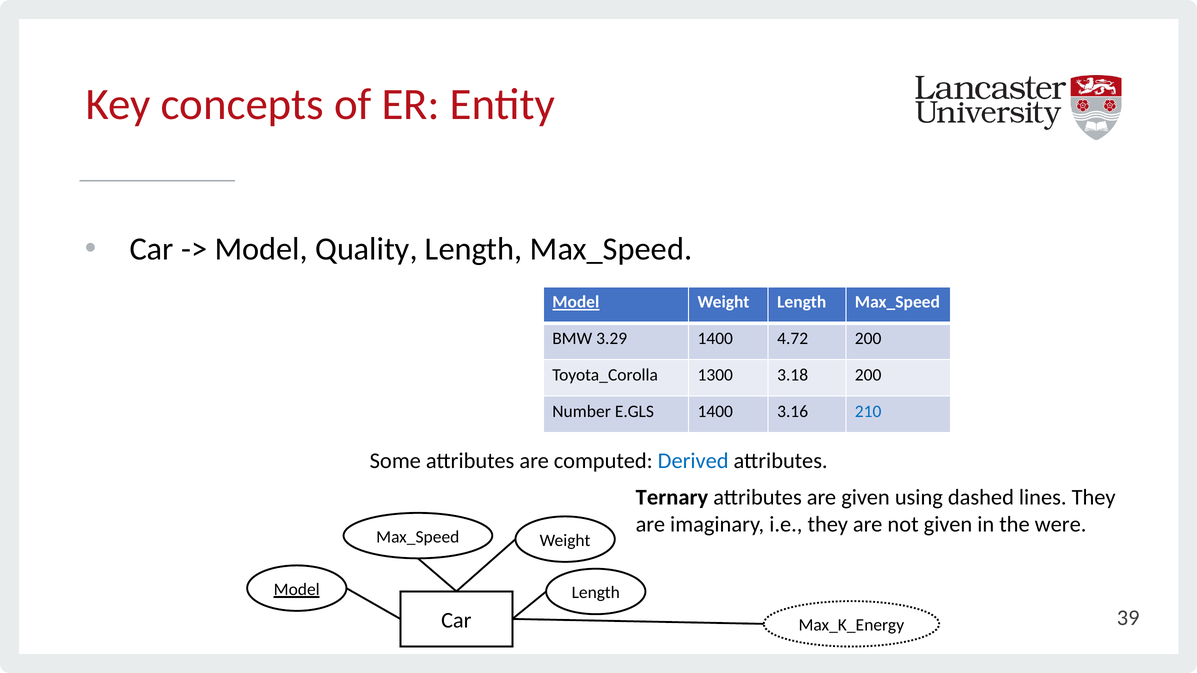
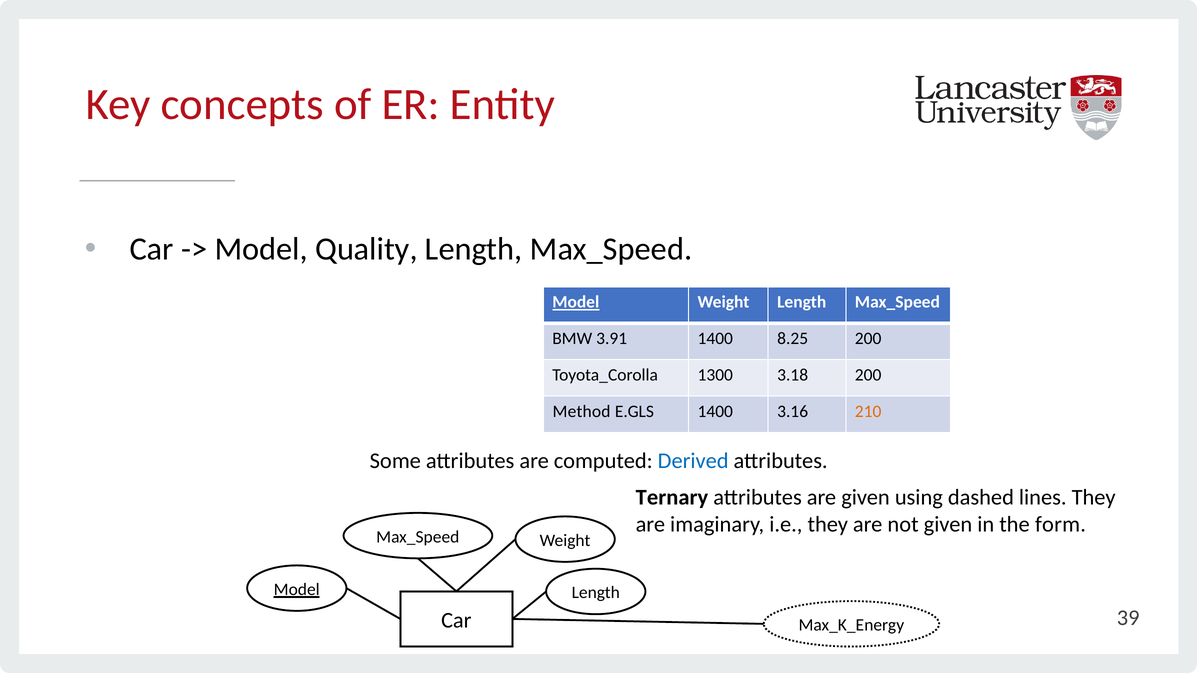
3.29: 3.29 -> 3.91 (612, 339)
4.72: 4.72 -> 8.25 (793, 339)
Number: Number -> Method (582, 412)
210 colour: blue -> orange (868, 412)
were: were -> form (1060, 524)
